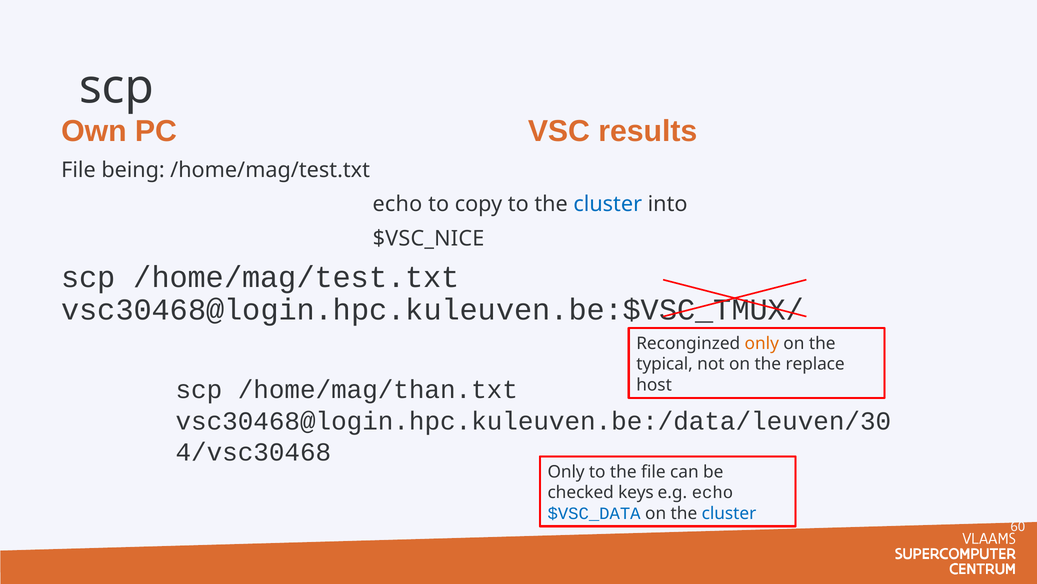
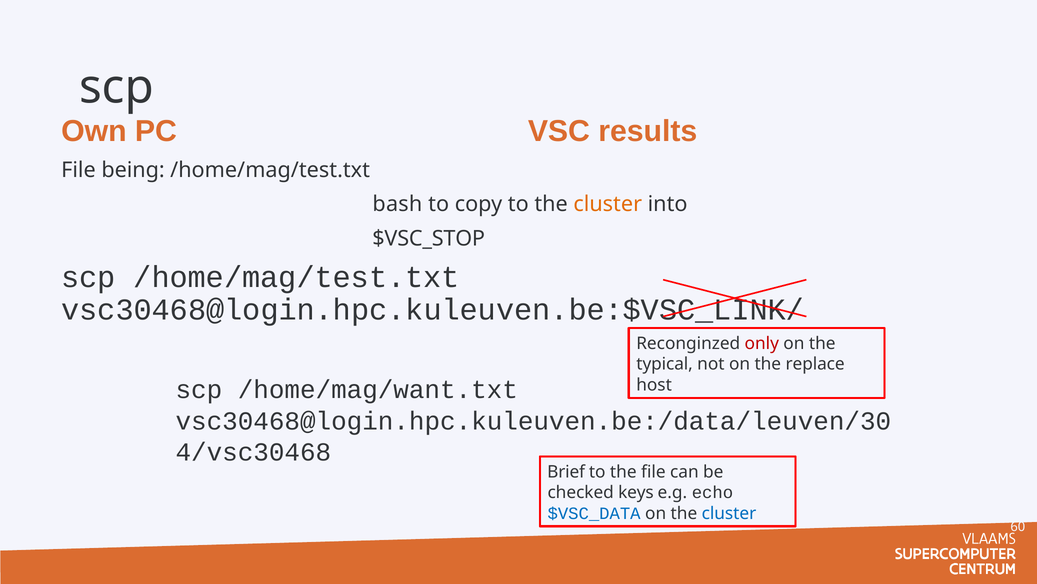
echo: echo -> bash (397, 204)
cluster colour: blue -> orange (608, 204)
$VSC_NICE: $VSC_NICE -> $VSC_STOP (429, 238)
vsc30468@login.hpc.kuleuven.be:$VSC_TMUX/: vsc30468@login.hpc.kuleuven.be:$VSC_TMUX/ -> vsc30468@login.hpc.kuleuven.be:$VSC_LINK/ (433, 310)
only colour: orange -> red (762, 343)
/home/mag/than.txt: /home/mag/than.txt -> /home/mag/want.txt (378, 389)
Only: Only -> Brief (566, 471)
